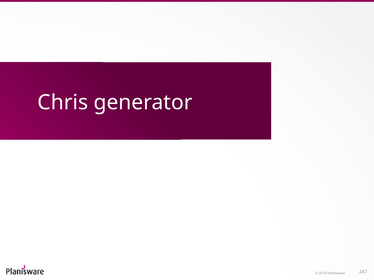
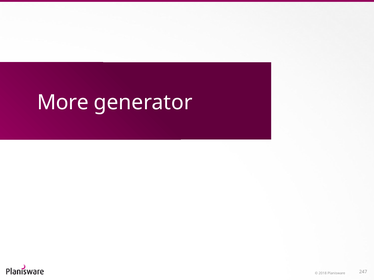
Chris: Chris -> More (63, 103)
